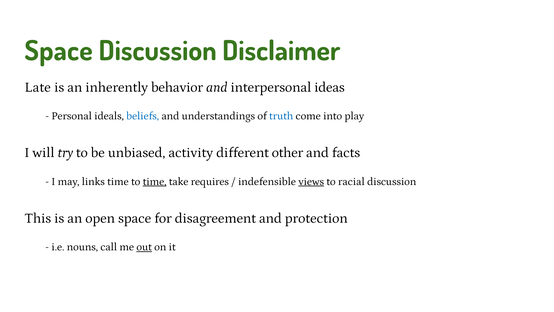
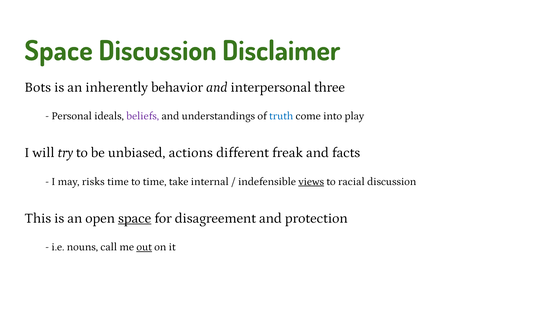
Late: Late -> Bots (38, 87)
ideas: ideas -> three (330, 87)
beliefs colour: blue -> purple (143, 116)
activity: activity -> actions (191, 152)
other: other -> freak (287, 152)
links: links -> risks (93, 181)
time underline: present -> none (155, 181)
requires: requires -> internal (210, 181)
space underline: none -> present (135, 218)
